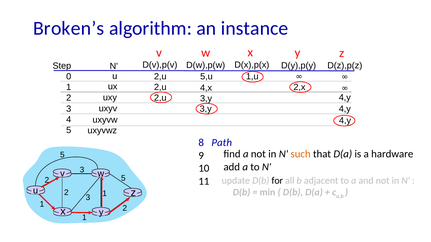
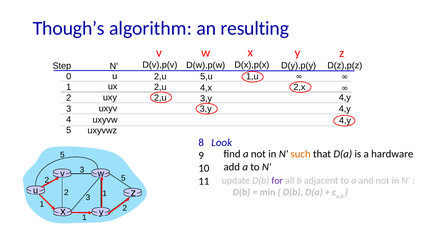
Broken’s: Broken’s -> Though’s (69, 28)
instance: instance -> resulting (255, 28)
Path: Path -> Look (222, 143)
for colour: black -> purple (277, 181)
